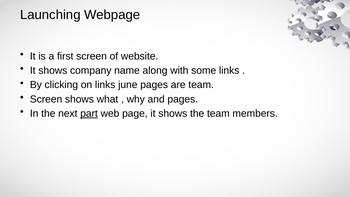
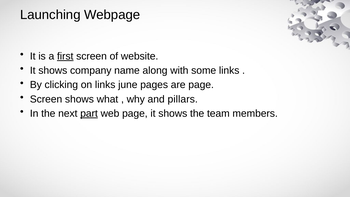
first underline: none -> present (65, 56)
are team: team -> page (201, 85)
and pages: pages -> pillars (183, 99)
